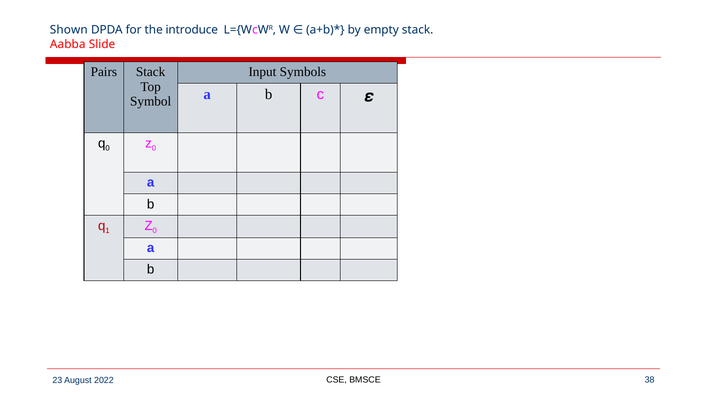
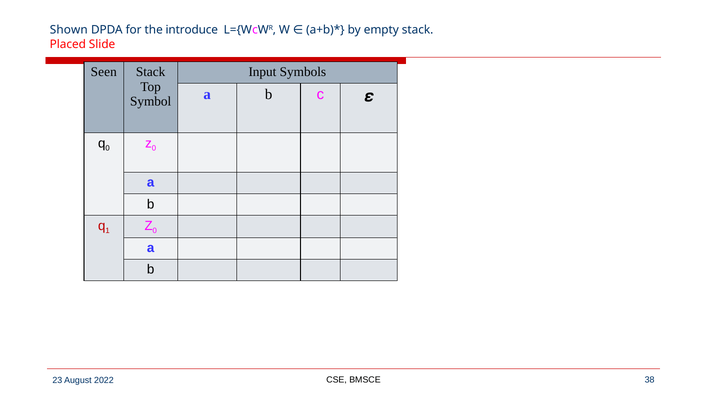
Aabba: Aabba -> Placed (68, 44)
Pairs: Pairs -> Seen (104, 72)
